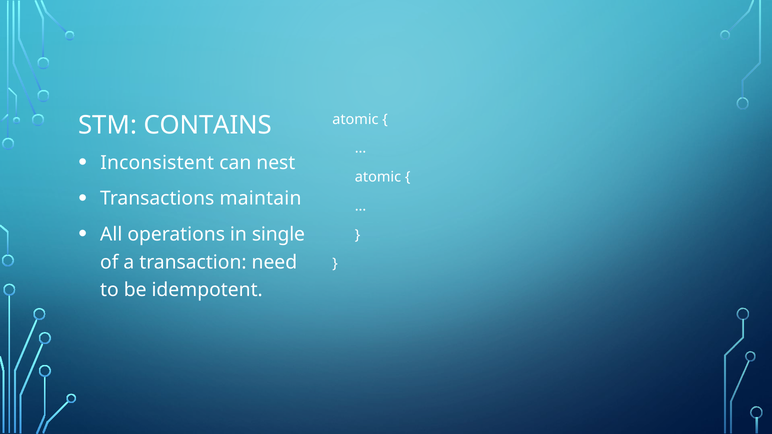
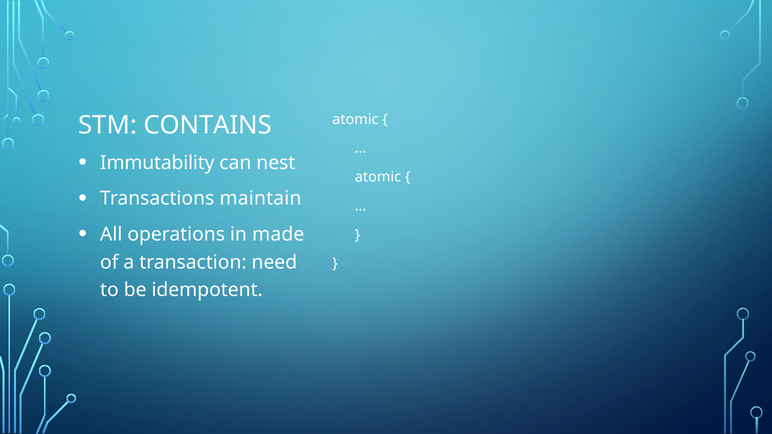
Inconsistent: Inconsistent -> Immutability (157, 163)
single: single -> made (278, 235)
